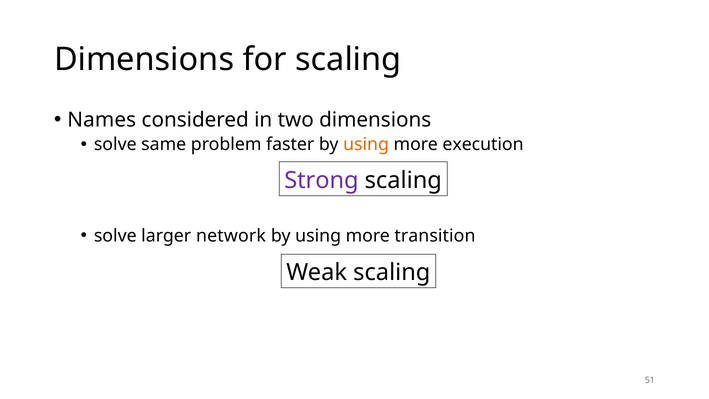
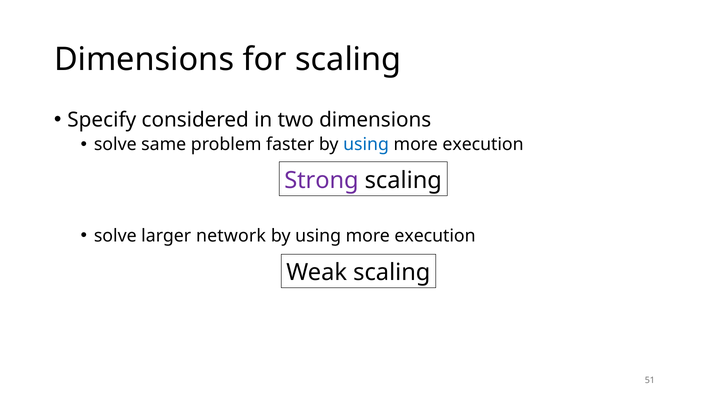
Names: Names -> Specify (102, 120)
using colour: orange -> blue (366, 144)
transition: transition -> execution (435, 236)
